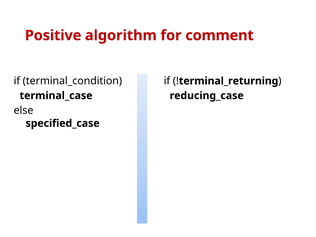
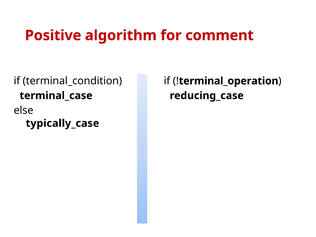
terminal_returning: terminal_returning -> terminal_operation (229, 81)
specified_case: specified_case -> typically_case (62, 123)
